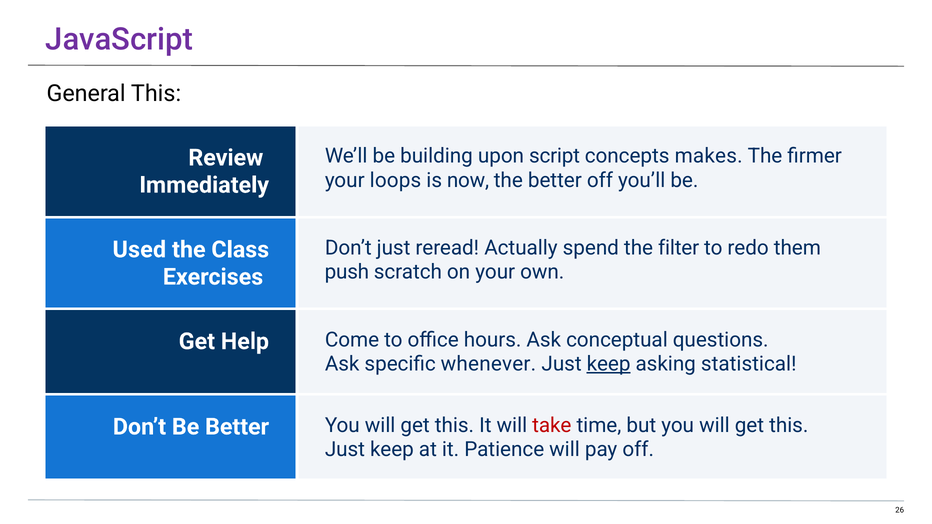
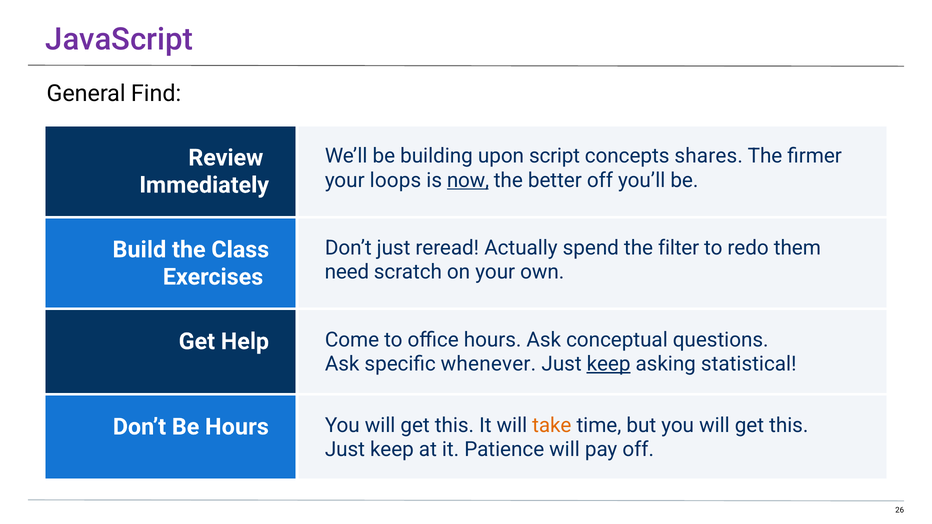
General This: This -> Find (156, 94)
makes: makes -> shares (709, 156)
now underline: none -> present (468, 180)
Used: Used -> Build (139, 250)
push: push -> need (347, 272)
Be Better: Better -> Hours (237, 427)
take colour: red -> orange (552, 425)
